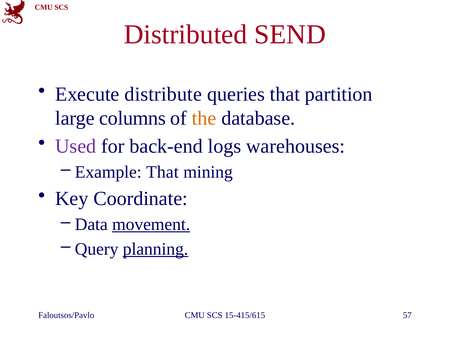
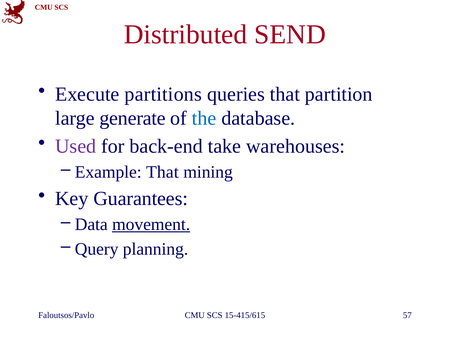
distribute: distribute -> partitions (163, 94)
columns: columns -> generate (133, 118)
the colour: orange -> blue (204, 118)
logs: logs -> take (224, 146)
Coordinate: Coordinate -> Guarantees (141, 199)
planning underline: present -> none (156, 249)
